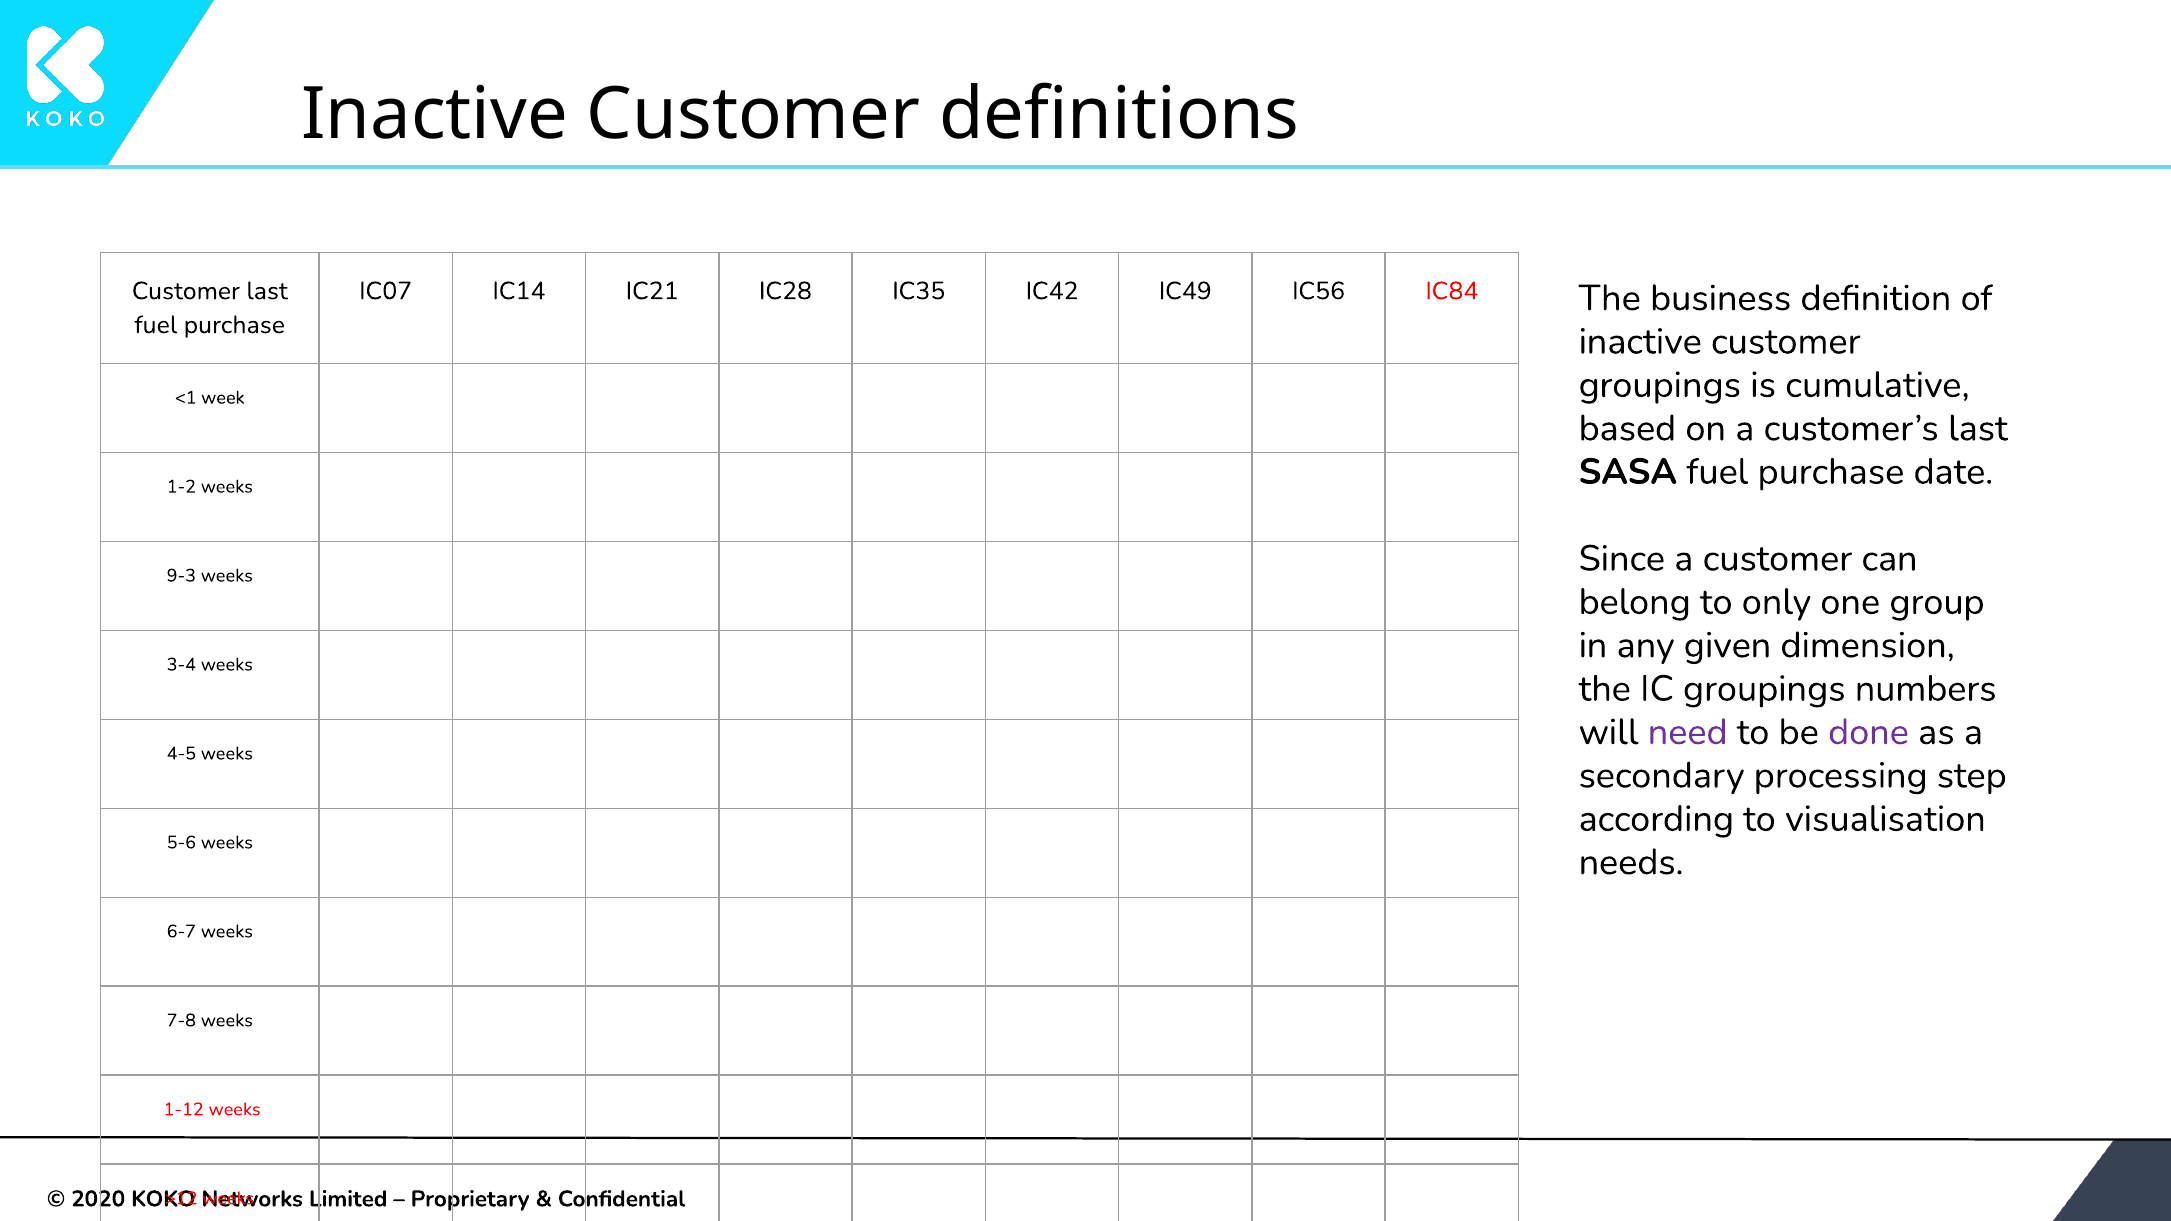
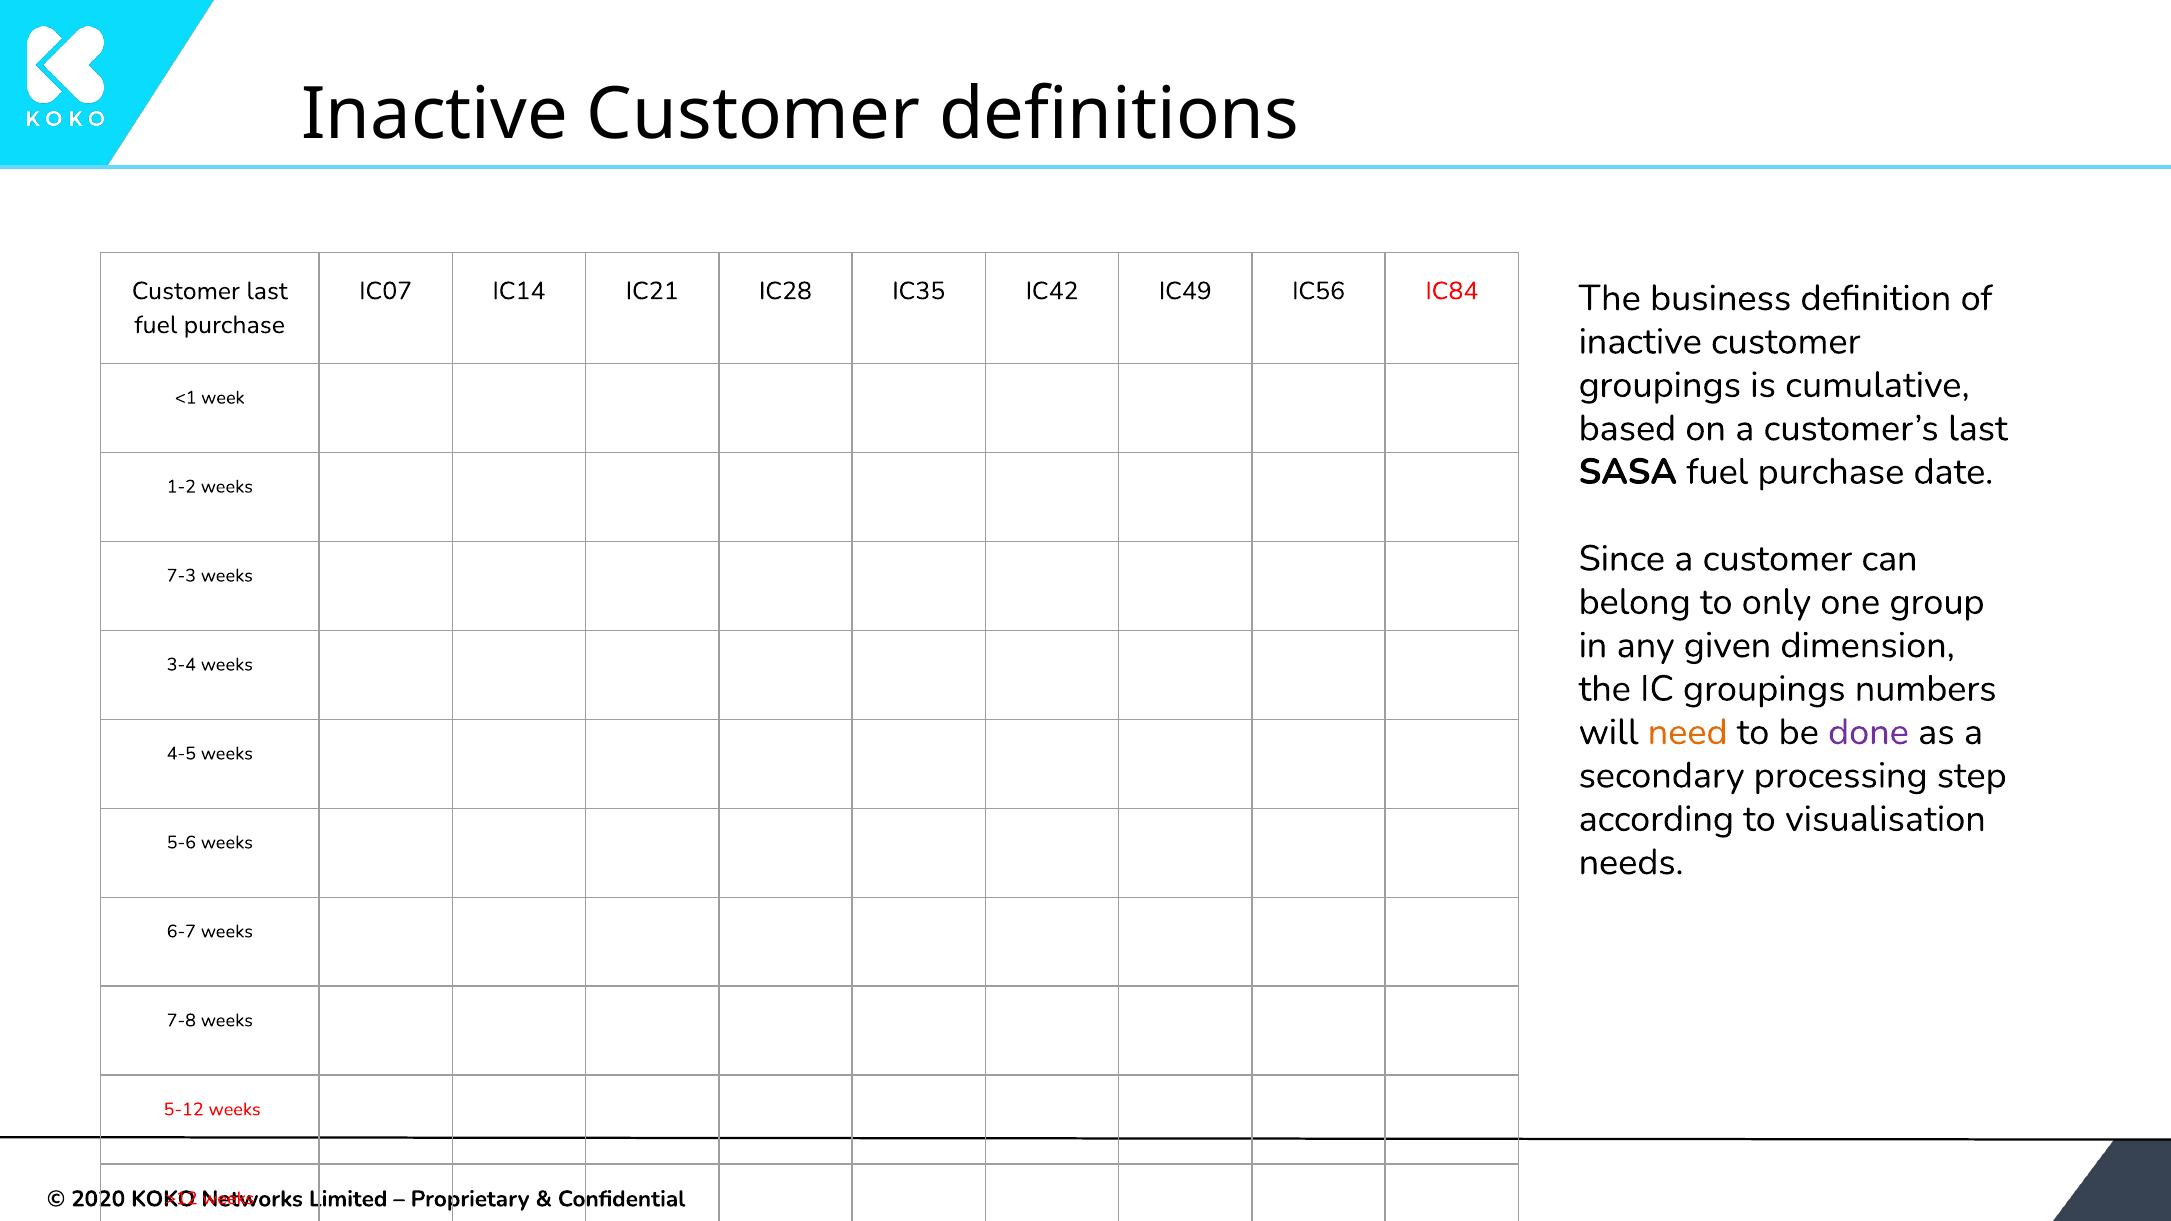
9-3: 9-3 -> 7-3 (181, 576)
need colour: purple -> orange (1688, 732)
1-12: 1-12 -> 5-12 (184, 1110)
